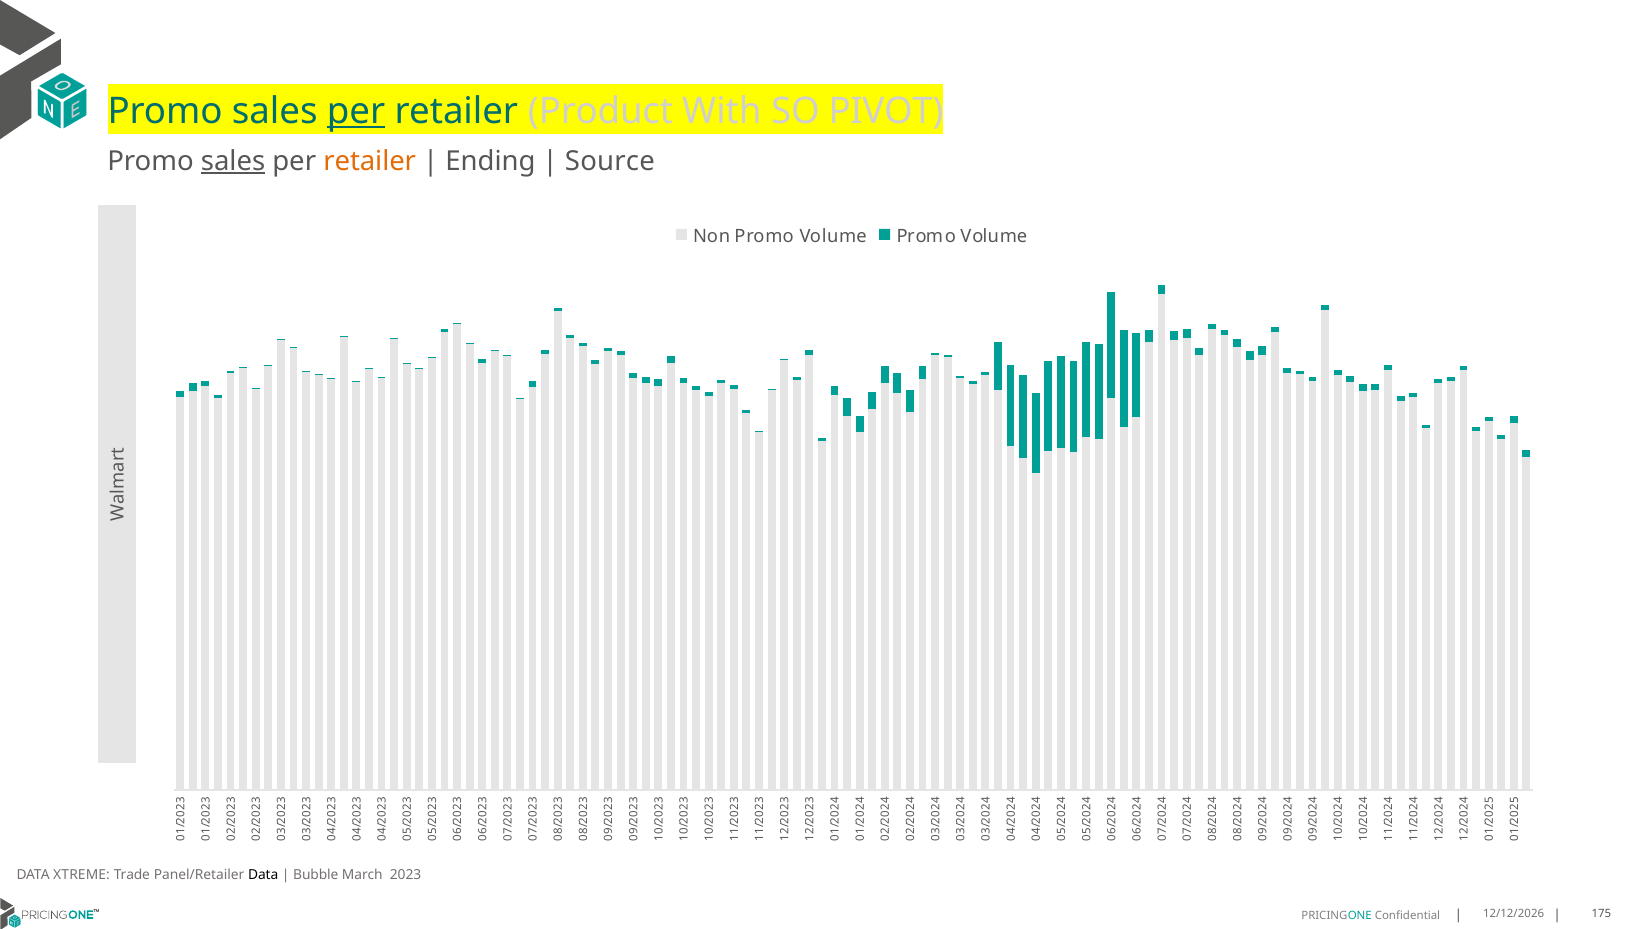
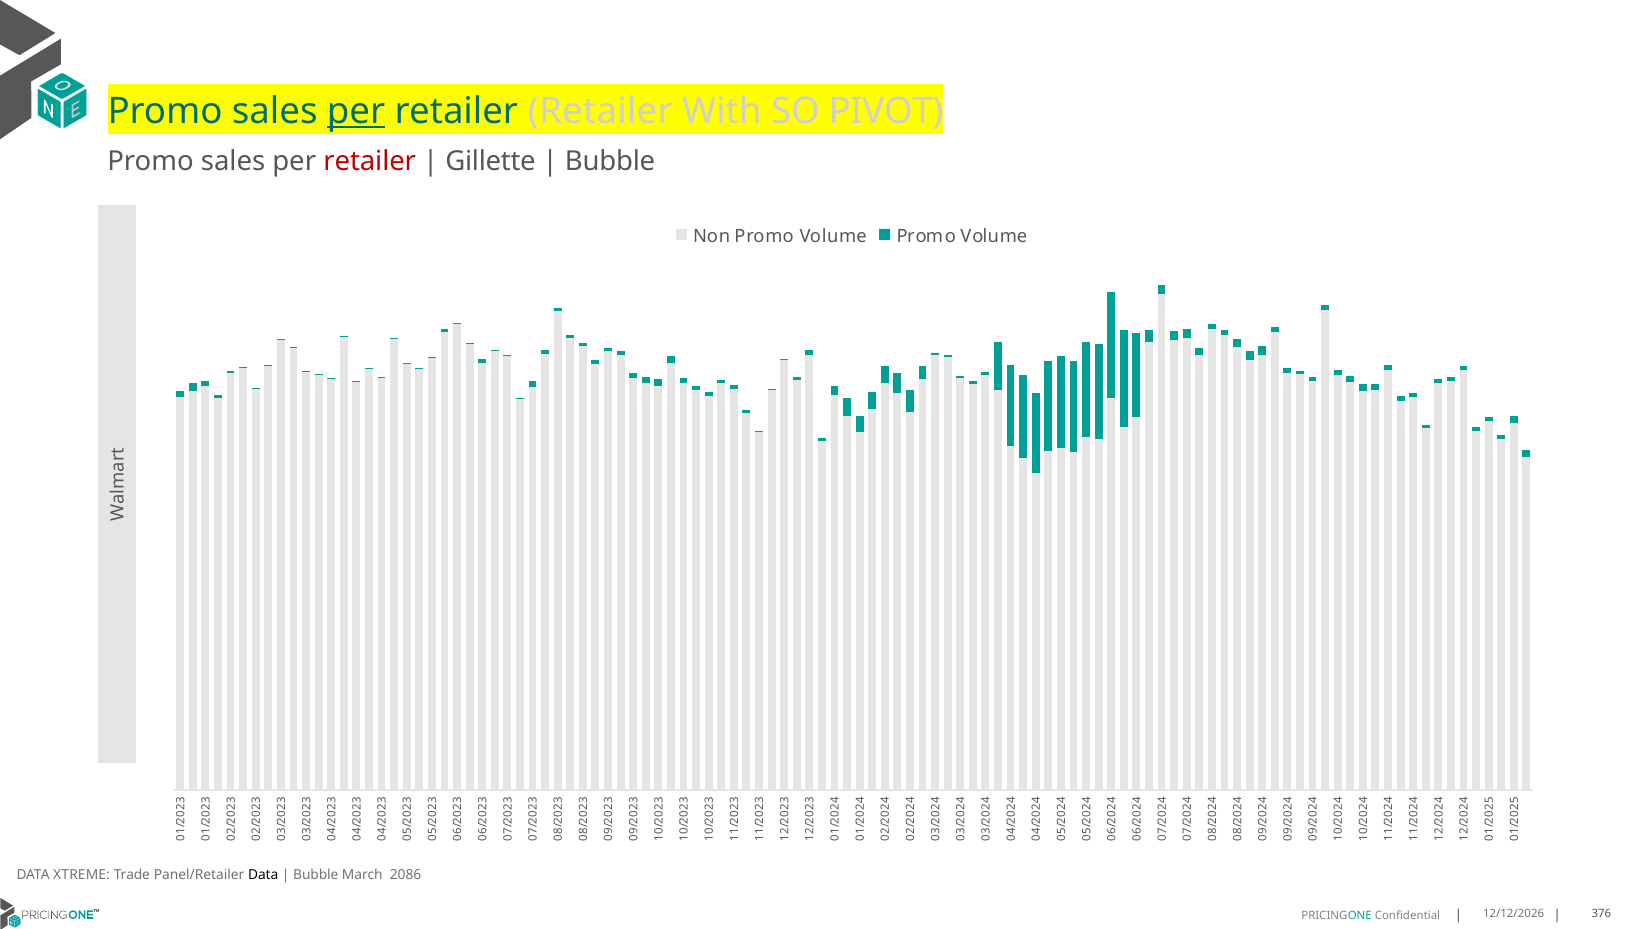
retailer Product: Product -> Retailer (600, 111)
sales underline: present -> none (233, 161)
retailer colour: orange -> red (370, 161)
Ending: Ending -> Gillette (491, 161)
Source: Source -> Bubble (610, 161)
2023: 2023 -> 2086 (406, 875)
175: 175 -> 376 (1601, 914)
